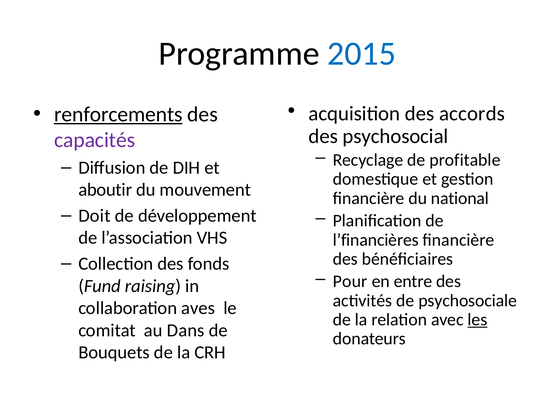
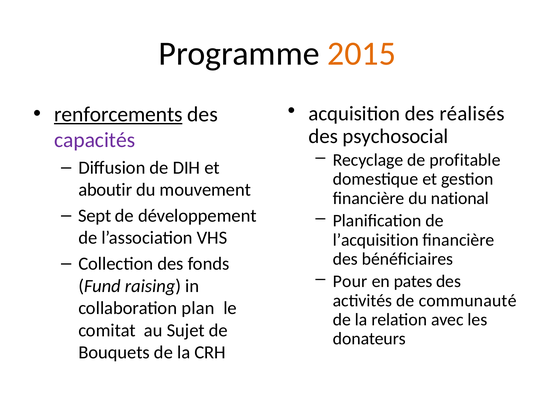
2015 colour: blue -> orange (362, 54)
accords: accords -> réalisés (472, 114)
Doit: Doit -> Sept (95, 216)
l’financières: l’financières -> l’acquisition (376, 240)
entre: entre -> pates (413, 282)
psychosociale: psychosociale -> communauté (468, 301)
aves: aves -> plan (198, 308)
les underline: present -> none (477, 320)
Dans: Dans -> Sujet (186, 330)
